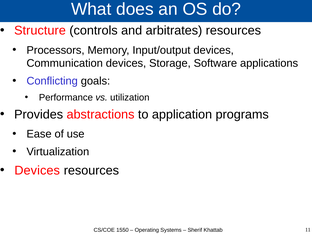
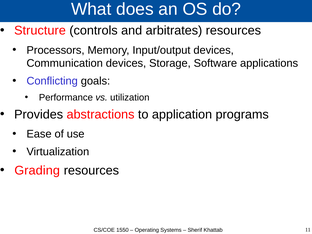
Devices: Devices -> Grading (37, 170)
